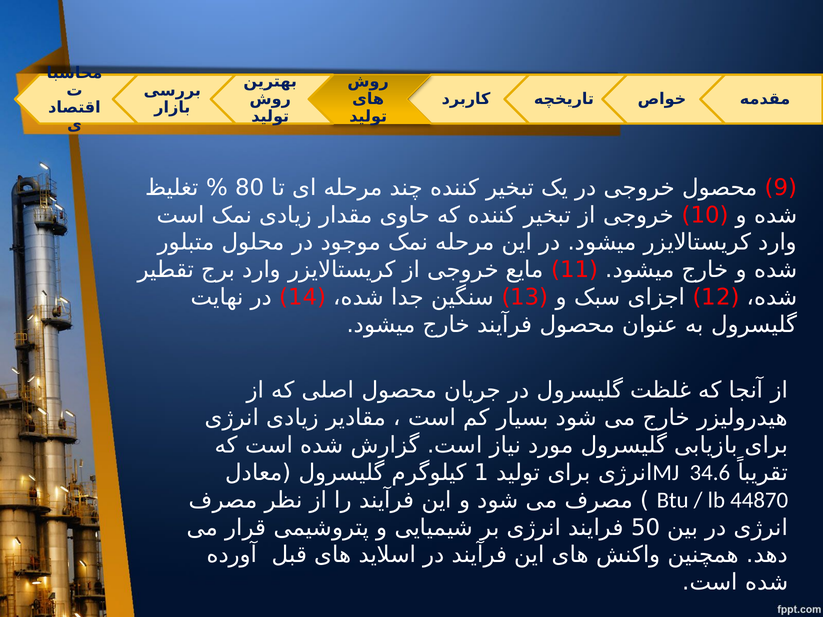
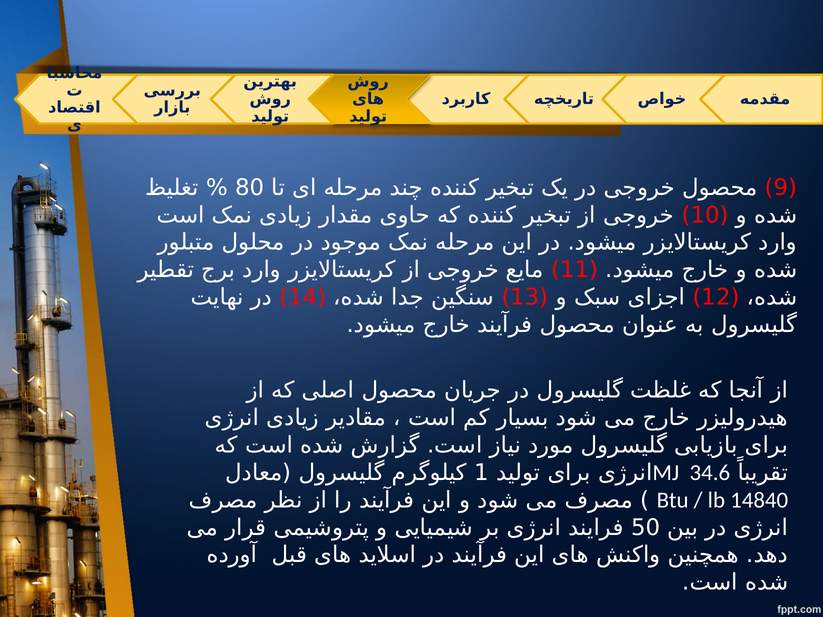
44870: 44870 -> 14840 (759, 500)
